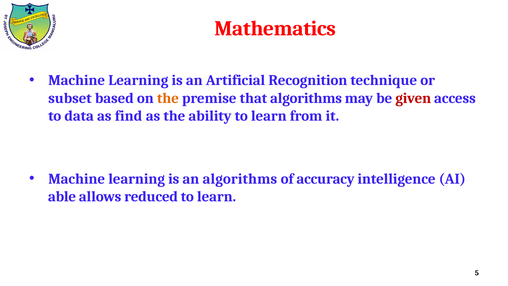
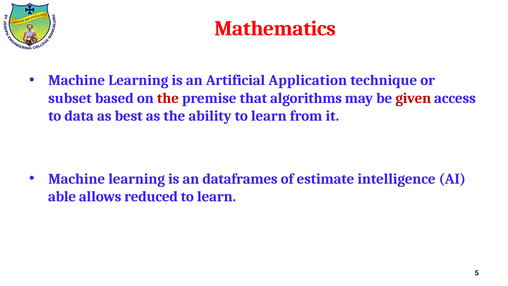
Recognition: Recognition -> Application (308, 80)
the colour: orange -> red (168, 98)
find: find -> best (129, 116)
an algorithms: algorithms -> dataframes (240, 179)
accuracy: accuracy -> estimate (326, 179)
